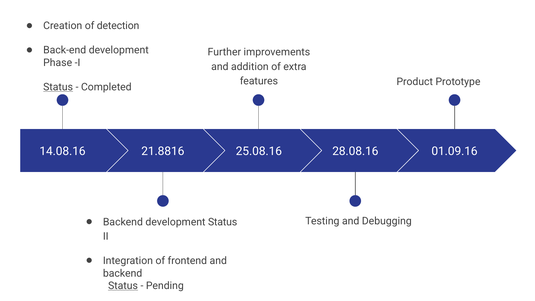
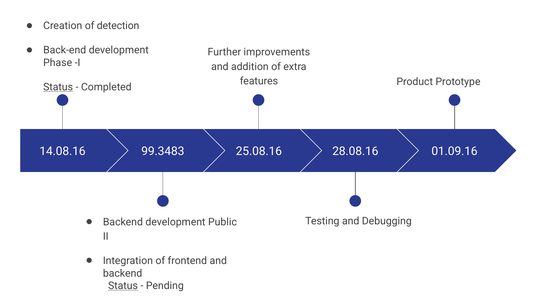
21.8816: 21.8816 -> 99.3483 (163, 151)
development Status: Status -> Public (223, 222)
